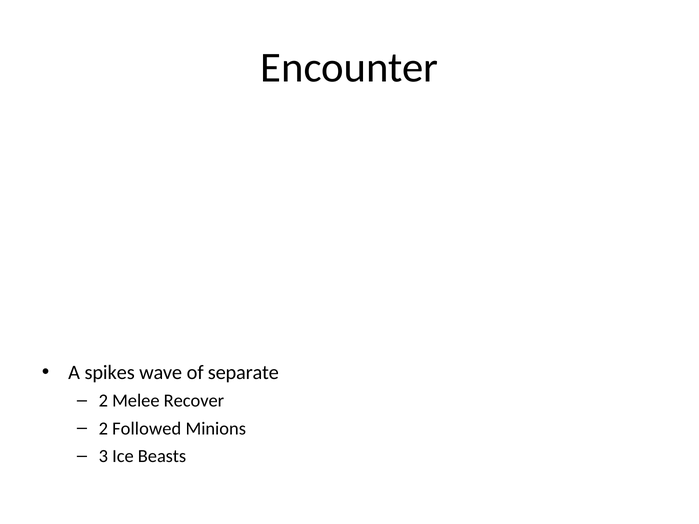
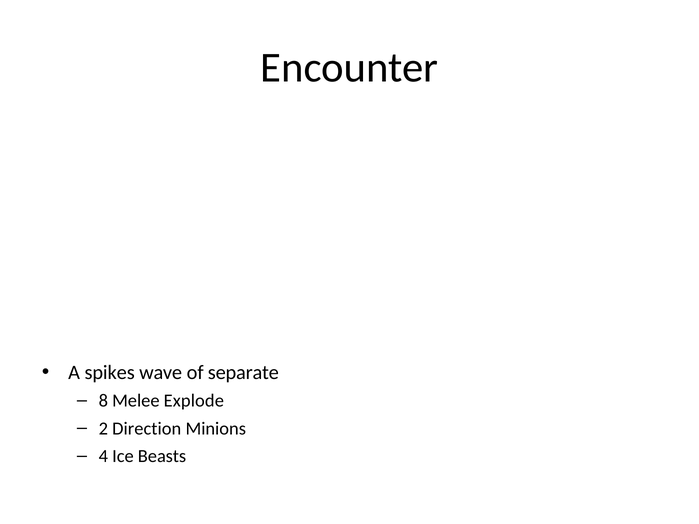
2: 2 -> 8 (103, 401)
Recover: Recover -> Explode (194, 401)
Followed: Followed -> Direction (147, 429)
3: 3 -> 4 (103, 456)
